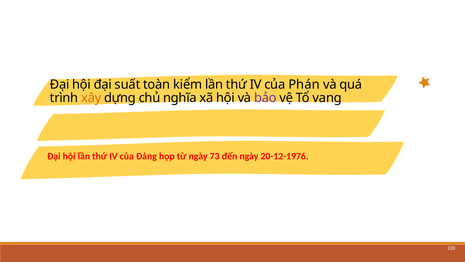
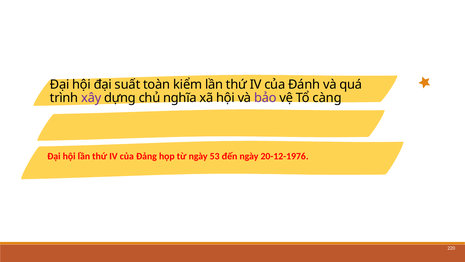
Phán: Phán -> Đánh (304, 85)
xây colour: orange -> purple (91, 98)
vang: vang -> càng (327, 98)
73: 73 -> 53 (215, 156)
